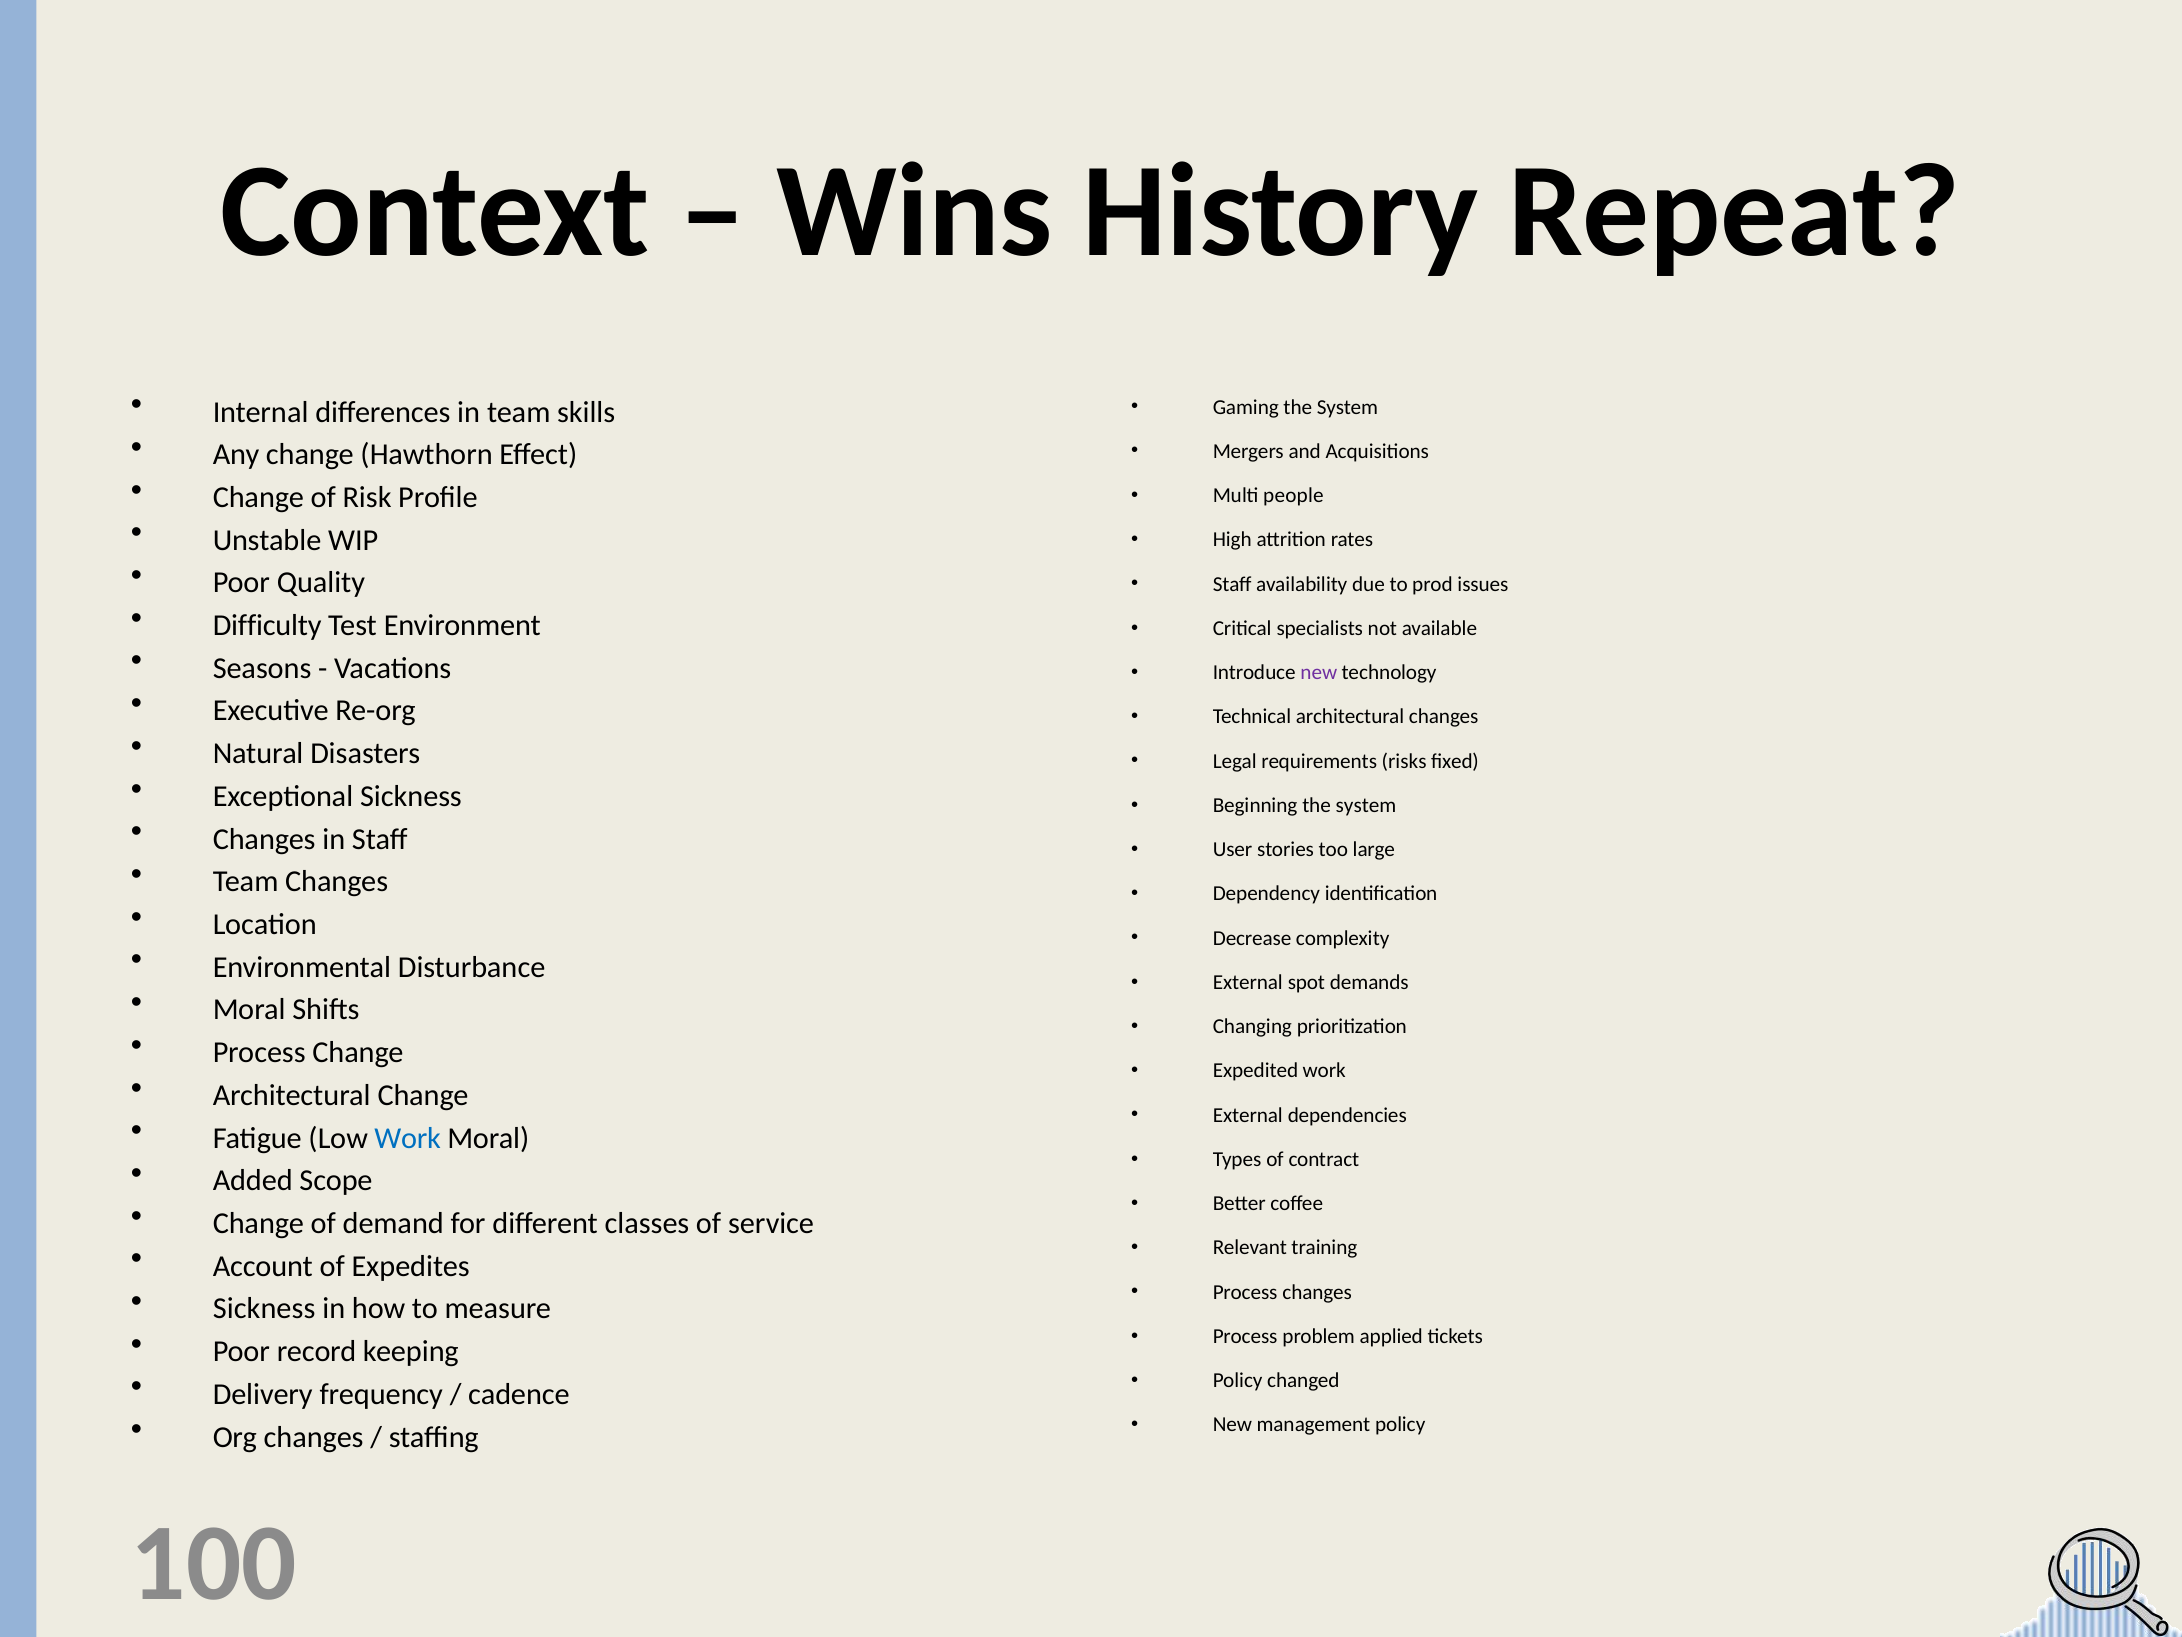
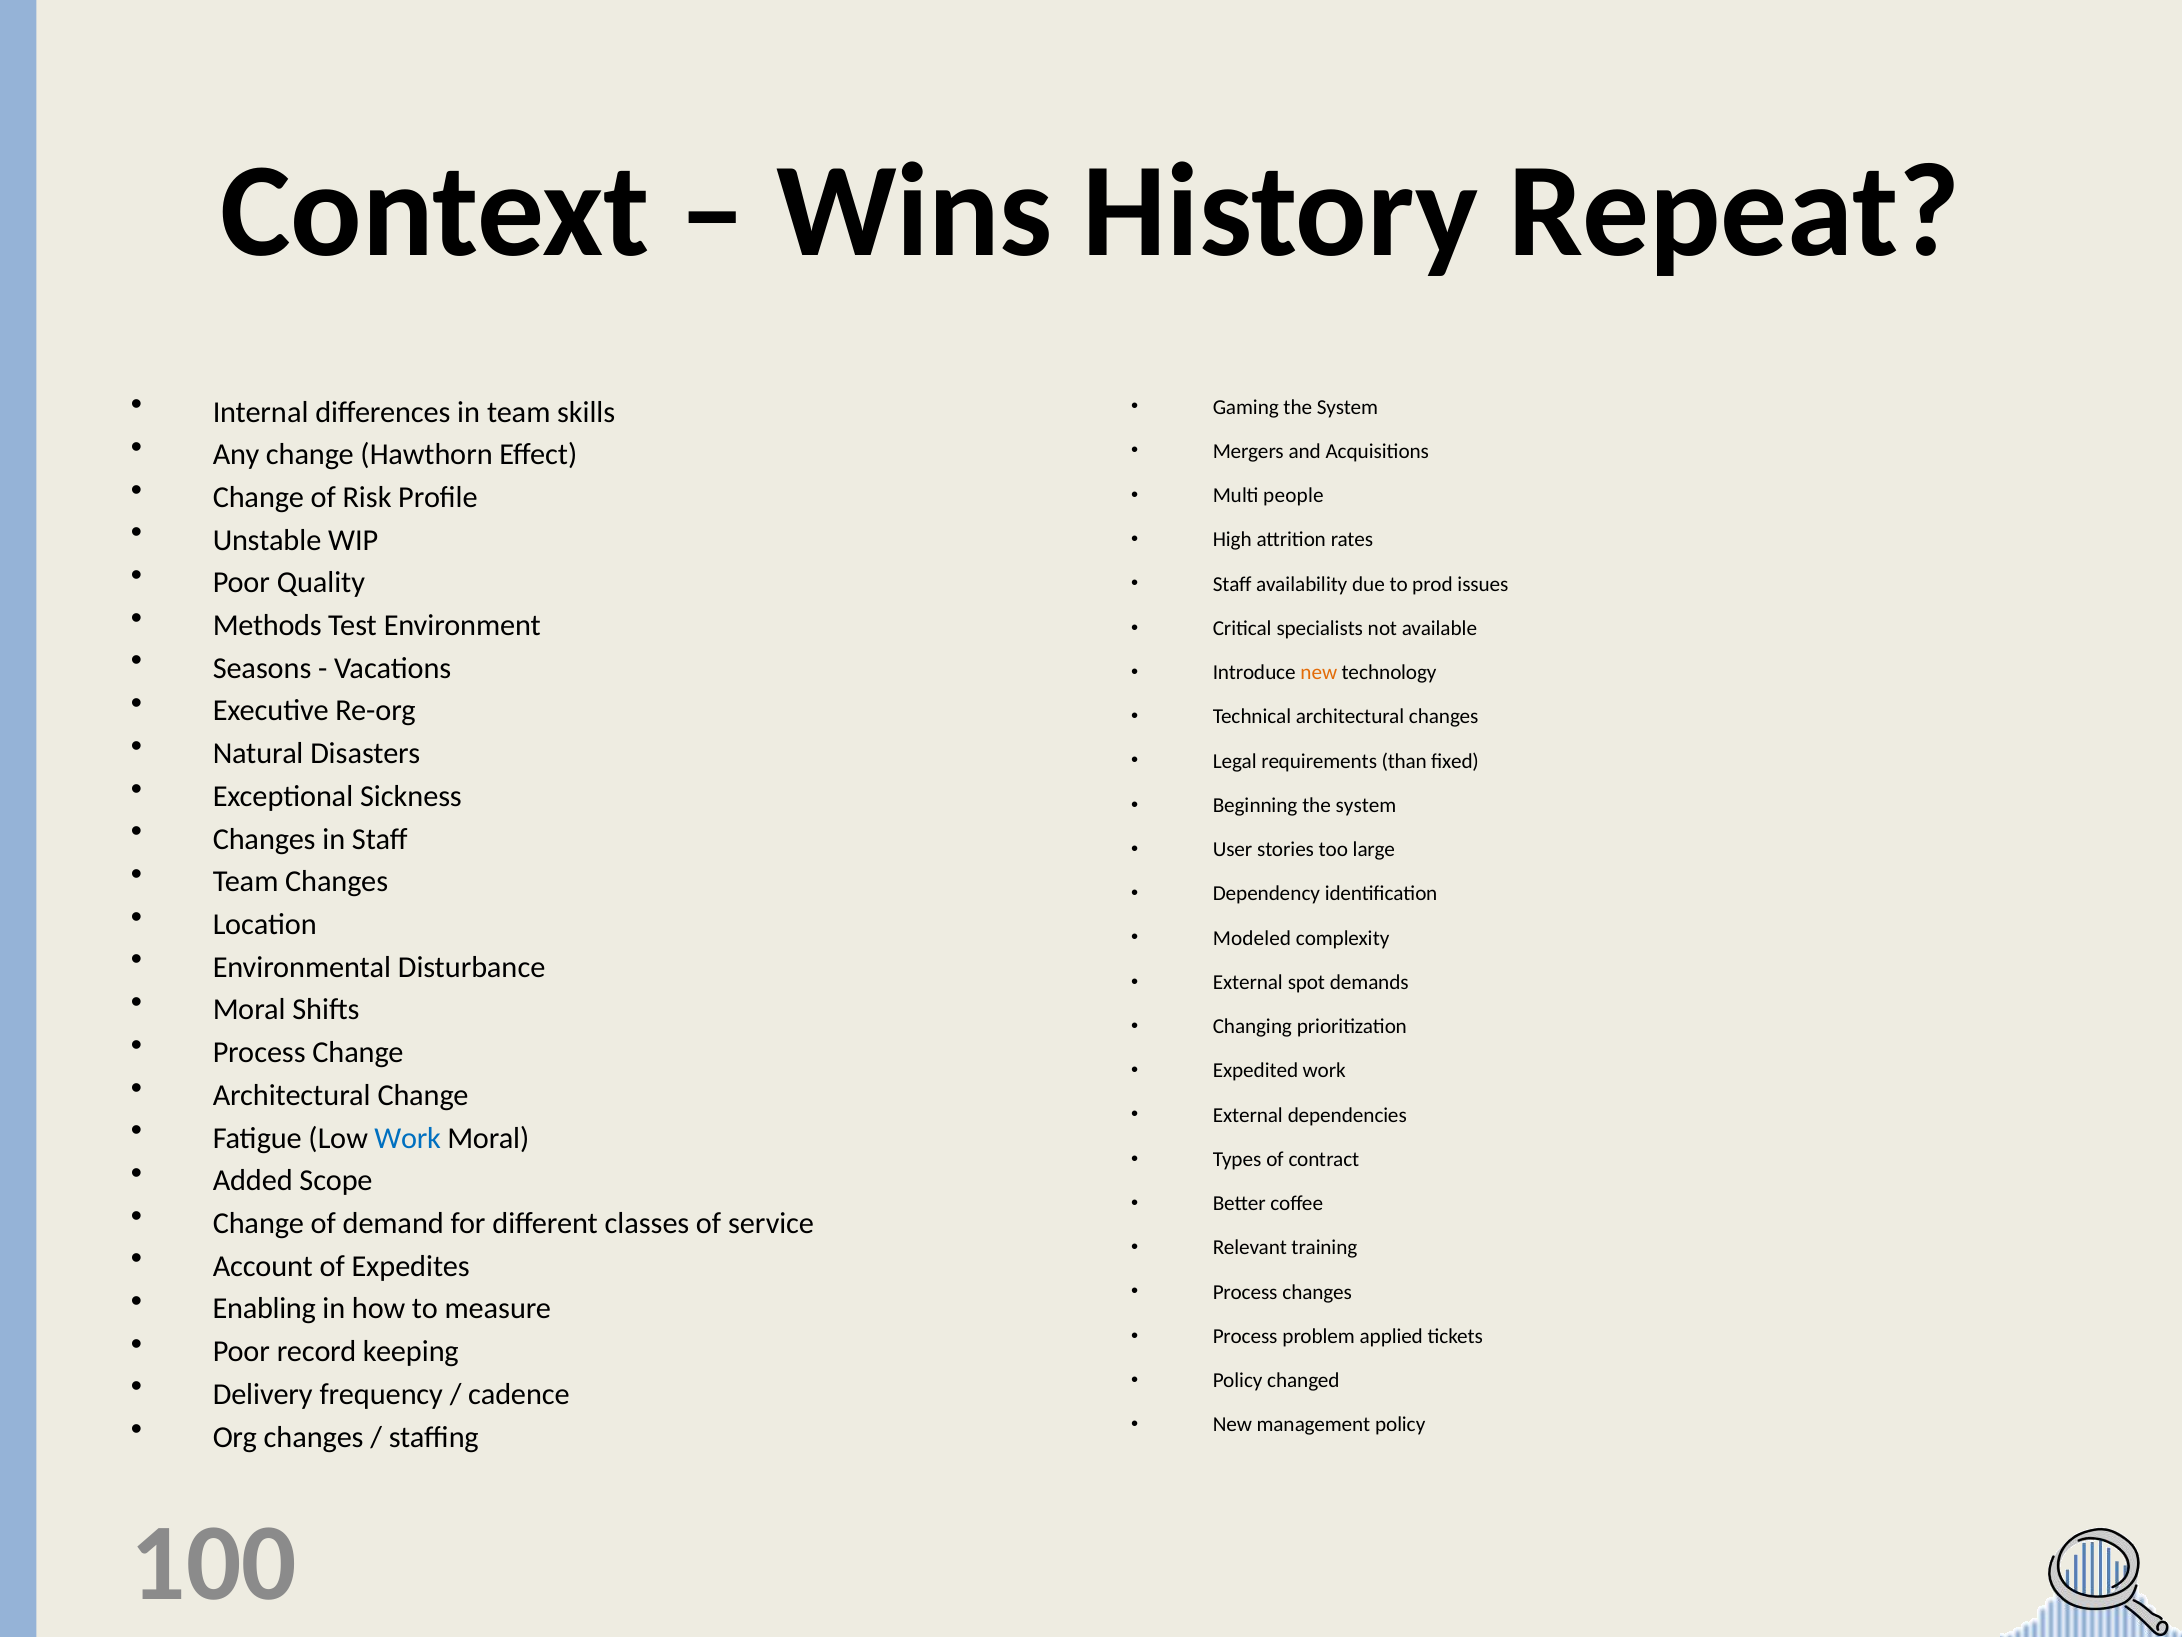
Difficulty: Difficulty -> Methods (267, 625)
new colour: purple -> orange (1319, 672)
risks: risks -> than (1404, 761)
Decrease: Decrease -> Modeled (1252, 938)
Sickness: Sickness -> Enabling (264, 1308)
